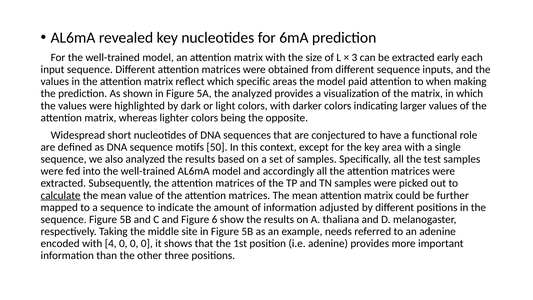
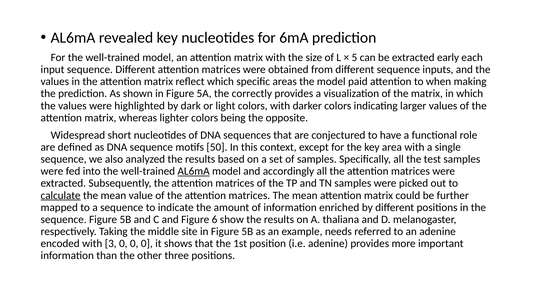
3: 3 -> 5 (354, 58)
the analyzed: analyzed -> correctly (252, 94)
AL6mA underline: none -> present (194, 171)
adjusted: adjusted -> enriched (339, 207)
4: 4 -> 3 (111, 243)
